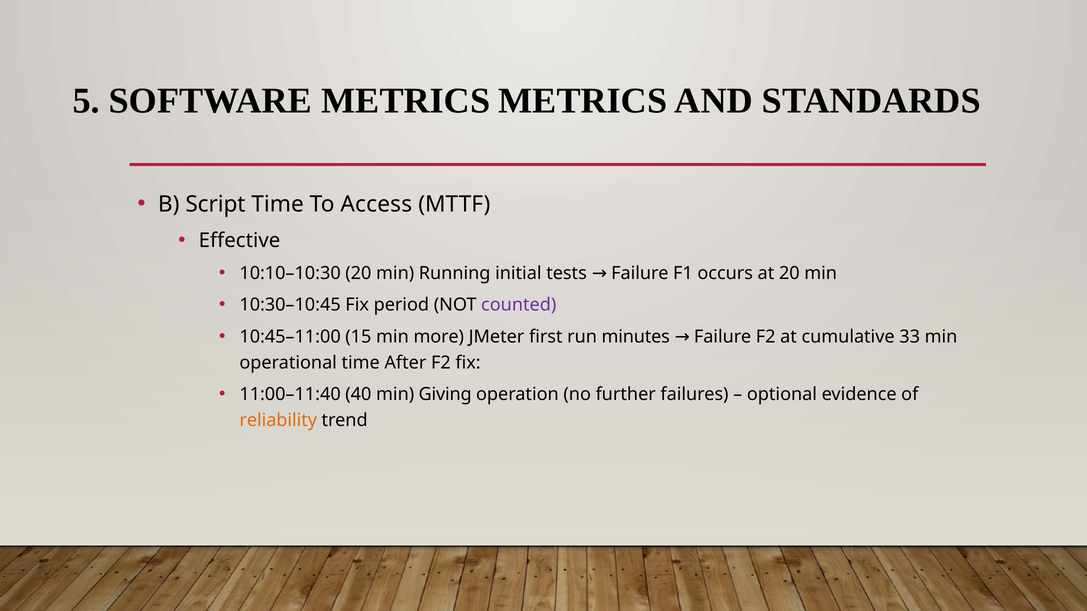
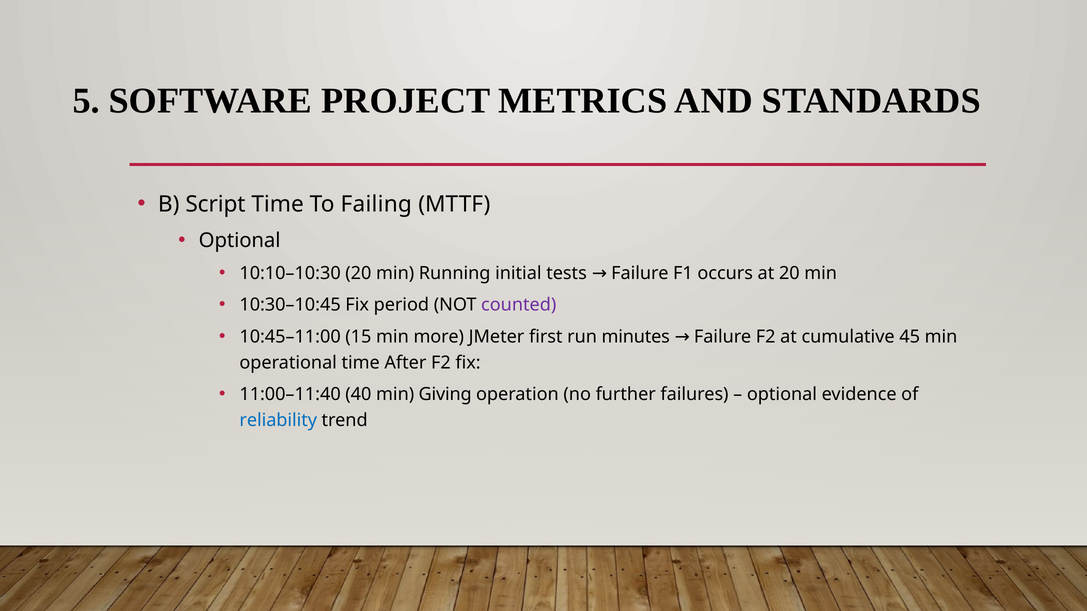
SOFTWARE METRICS: METRICS -> PROJECT (406, 101)
Access: Access -> Failing (376, 204)
Effective: Effective -> Optional (240, 241)
33: 33 -> 45 (910, 337)
reliability colour: orange -> blue (278, 421)
